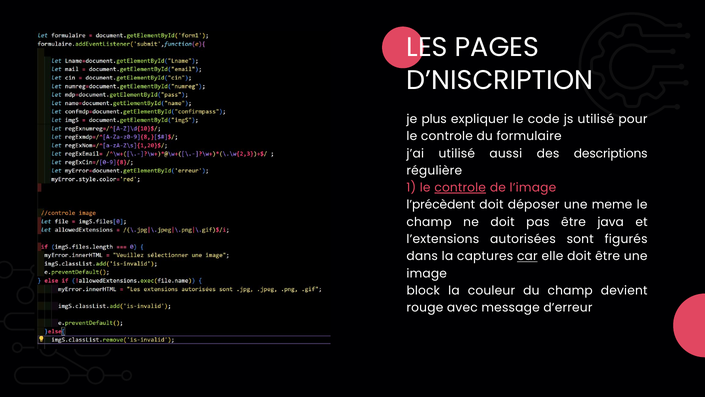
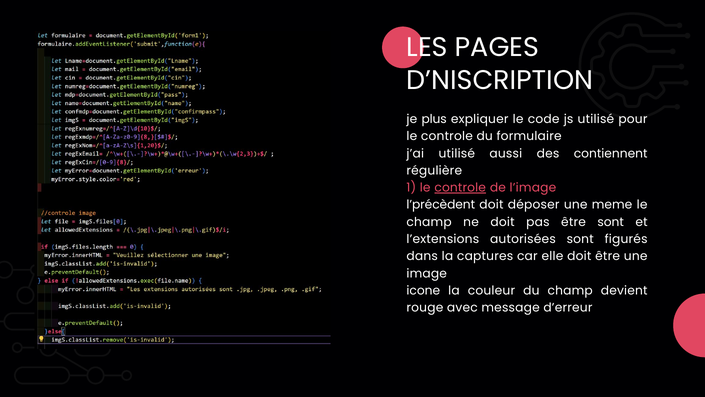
descriptions: descriptions -> contiennent (611, 153)
être java: java -> sont (611, 222)
car underline: present -> none (527, 256)
block: block -> icone (423, 290)
